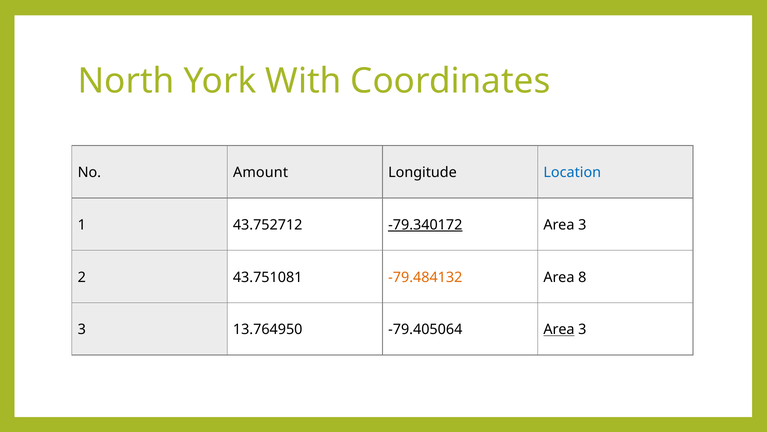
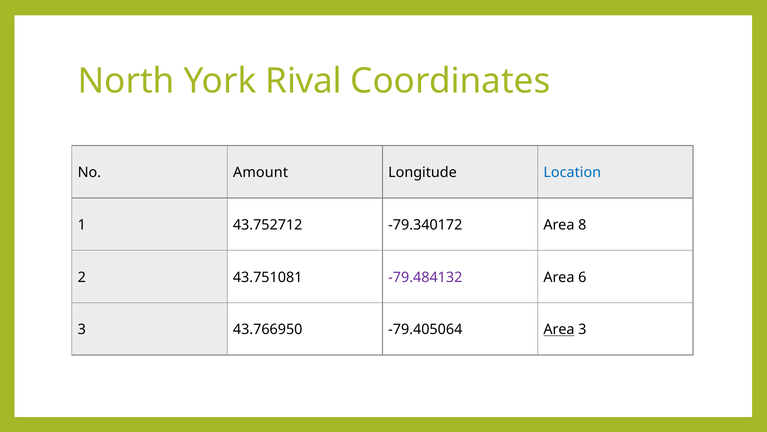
With: With -> Rival (304, 81)
-79.340172 underline: present -> none (425, 225)
3: 3 -> 8 (582, 225)
-79.484132 colour: orange -> purple (425, 277)
8: 8 -> 6 (582, 277)
13.764950: 13.764950 -> 43.766950 (268, 329)
